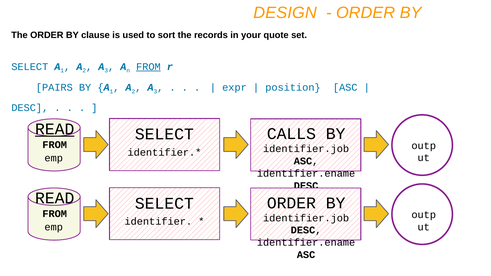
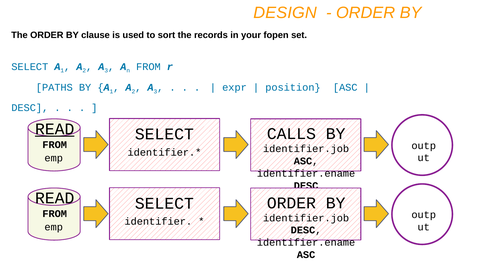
quote: quote -> fopen (276, 35)
FROM underline: present -> none (148, 67)
PAIRS: PAIRS -> PATHS (54, 88)
